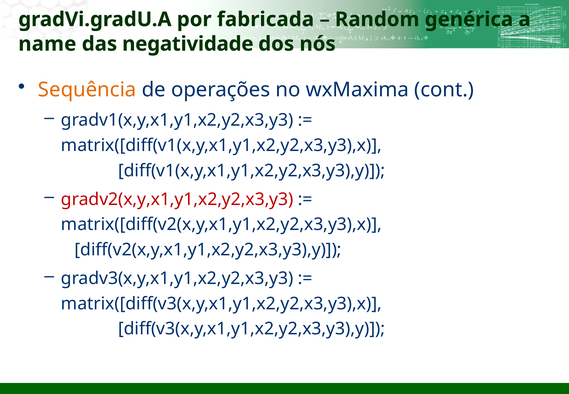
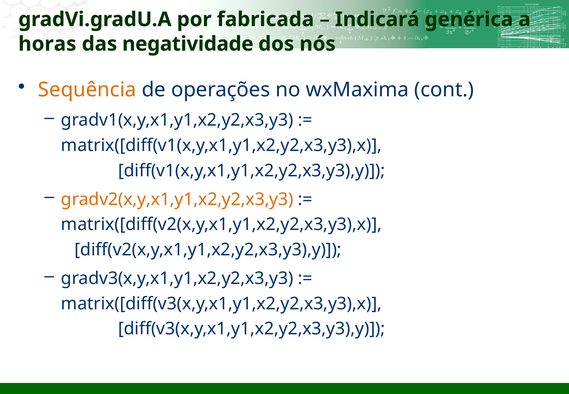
Random: Random -> Indicará (377, 19)
name: name -> horas (47, 44)
gradv2(x,y,x1,y1,x2,y2,x3,y3 colour: red -> orange (177, 199)
